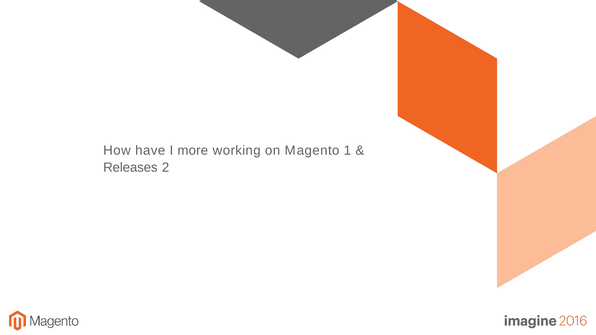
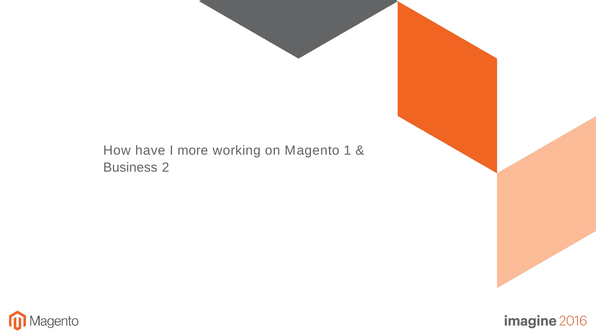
Releases: Releases -> Business (130, 168)
